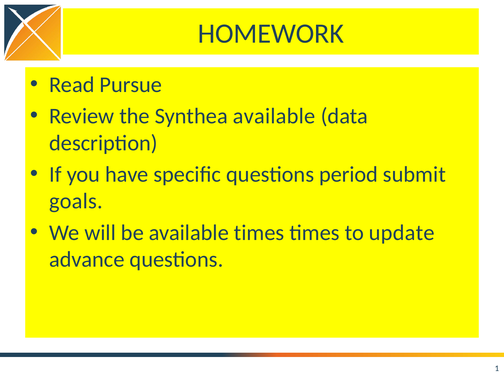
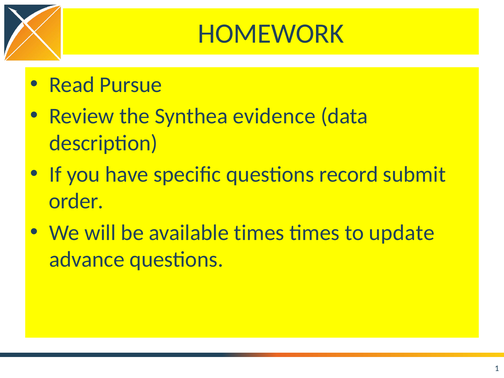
Synthea available: available -> evidence (274, 116)
period: period -> record (349, 174)
goals: goals -> order (76, 201)
